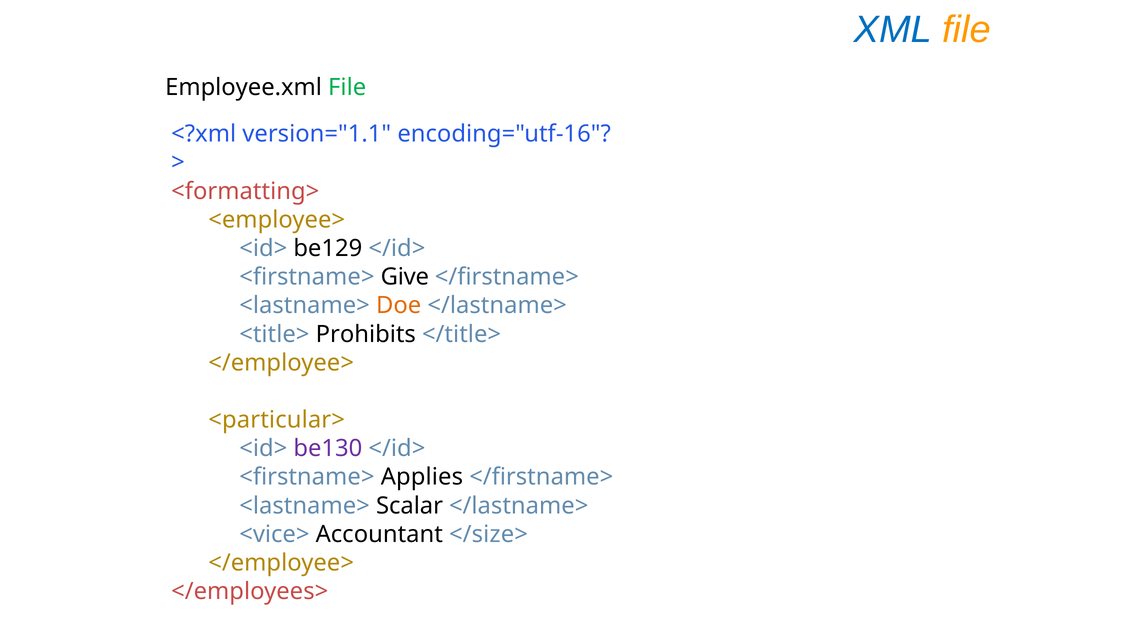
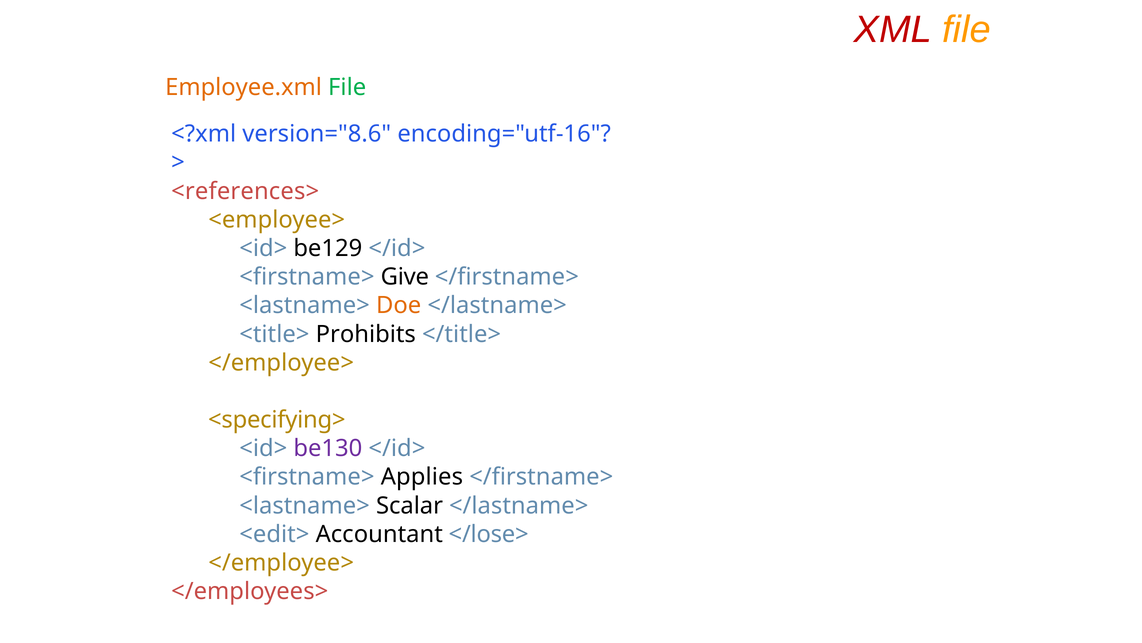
XML colour: blue -> red (893, 30)
Employee.xml colour: black -> orange (244, 87)
version="1.1: version="1.1 -> version="8.6 (317, 134)
<formatting>: <formatting> -> <references> (245, 191)
<particular>: <particular> -> <specifying> (277, 420)
<vice>: <vice> -> <edit> (274, 534)
</size>: </size> -> </lose> (489, 534)
